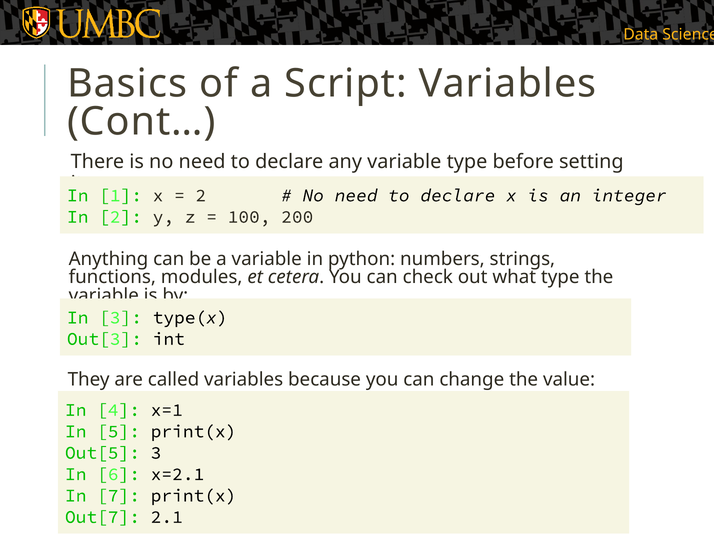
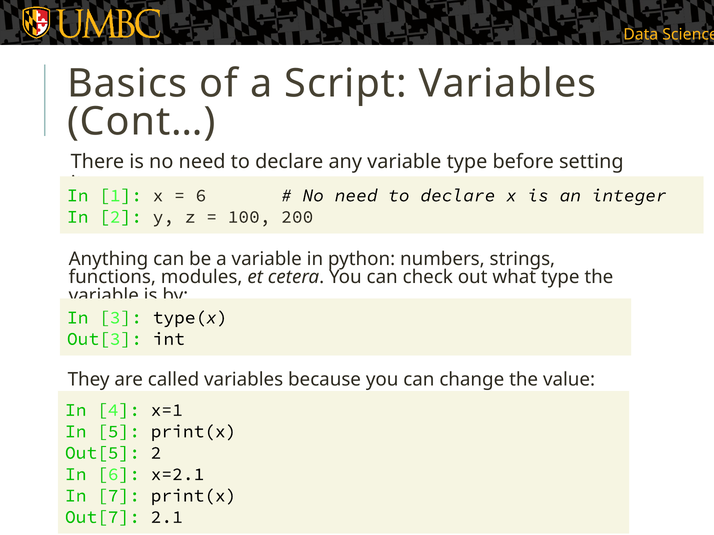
2: 2 -> 6 (201, 196)
Out[5 3: 3 -> 2 (156, 453)
